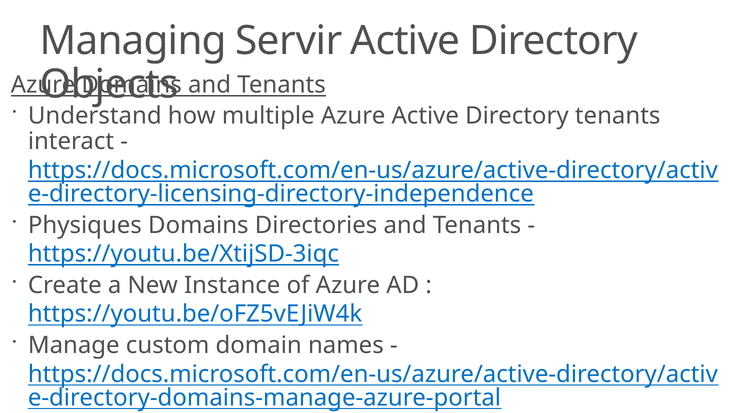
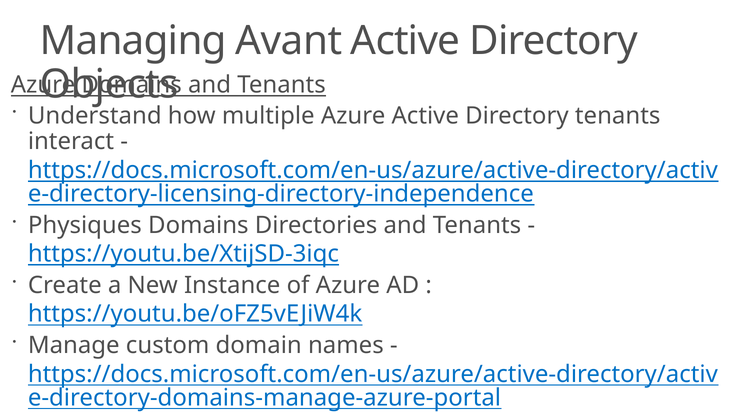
Servir: Servir -> Avant (289, 41)
